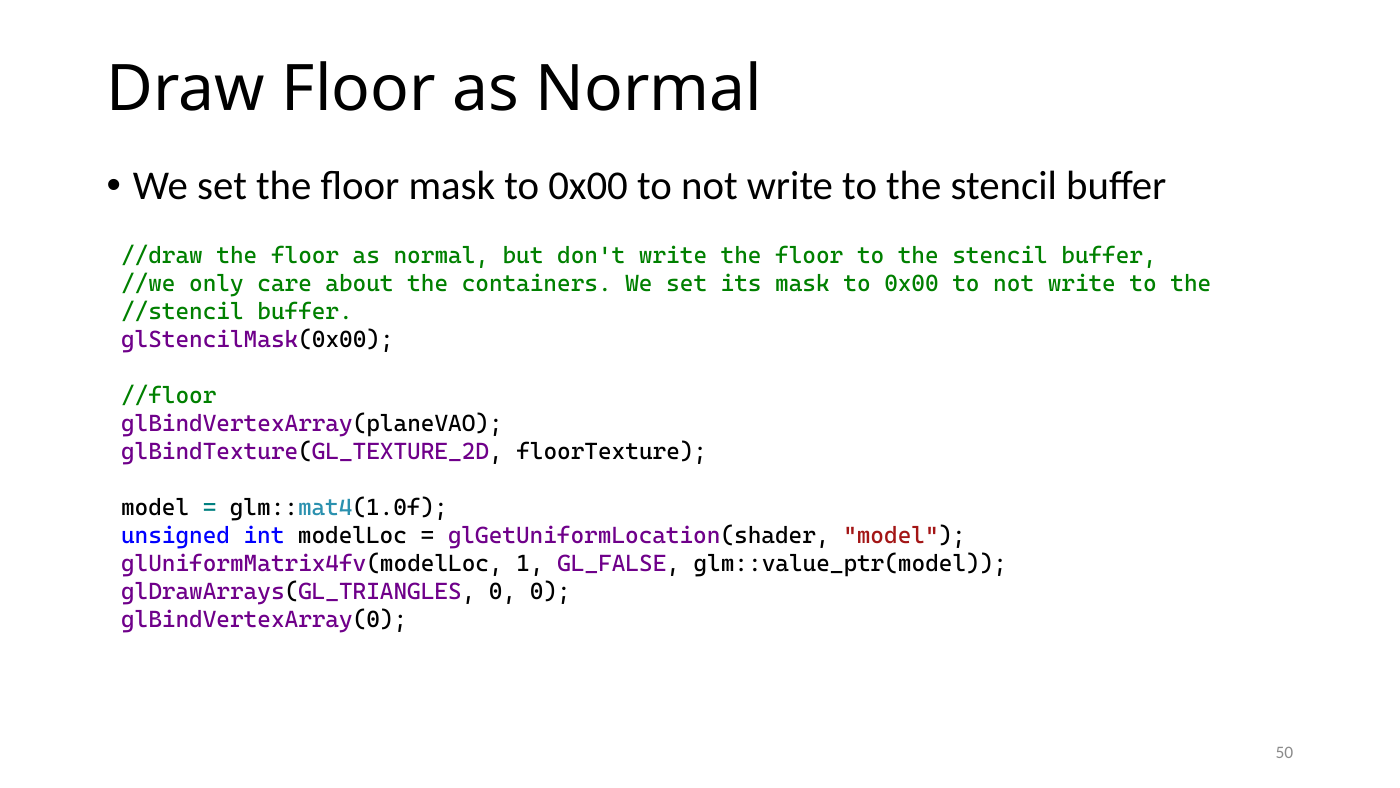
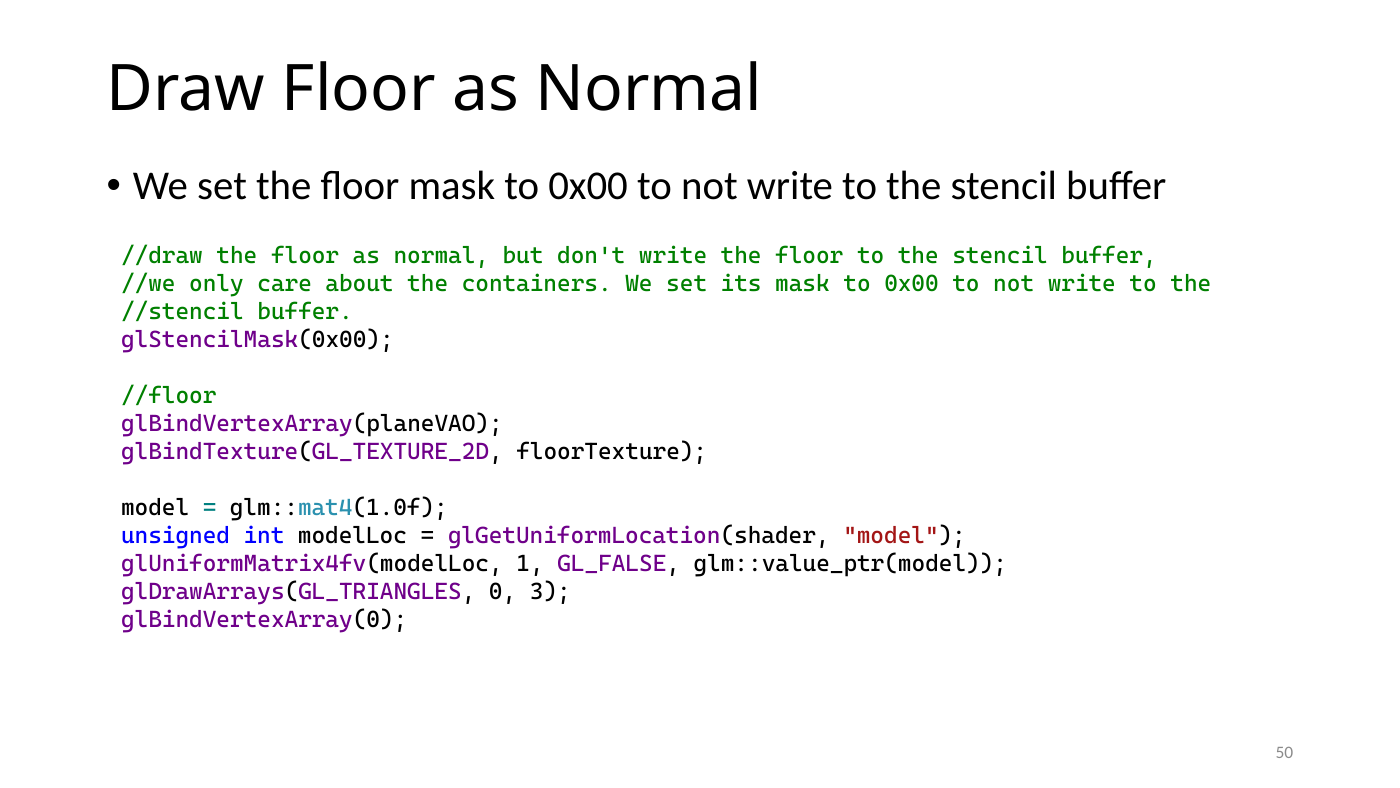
0 0: 0 -> 3 (550, 591)
